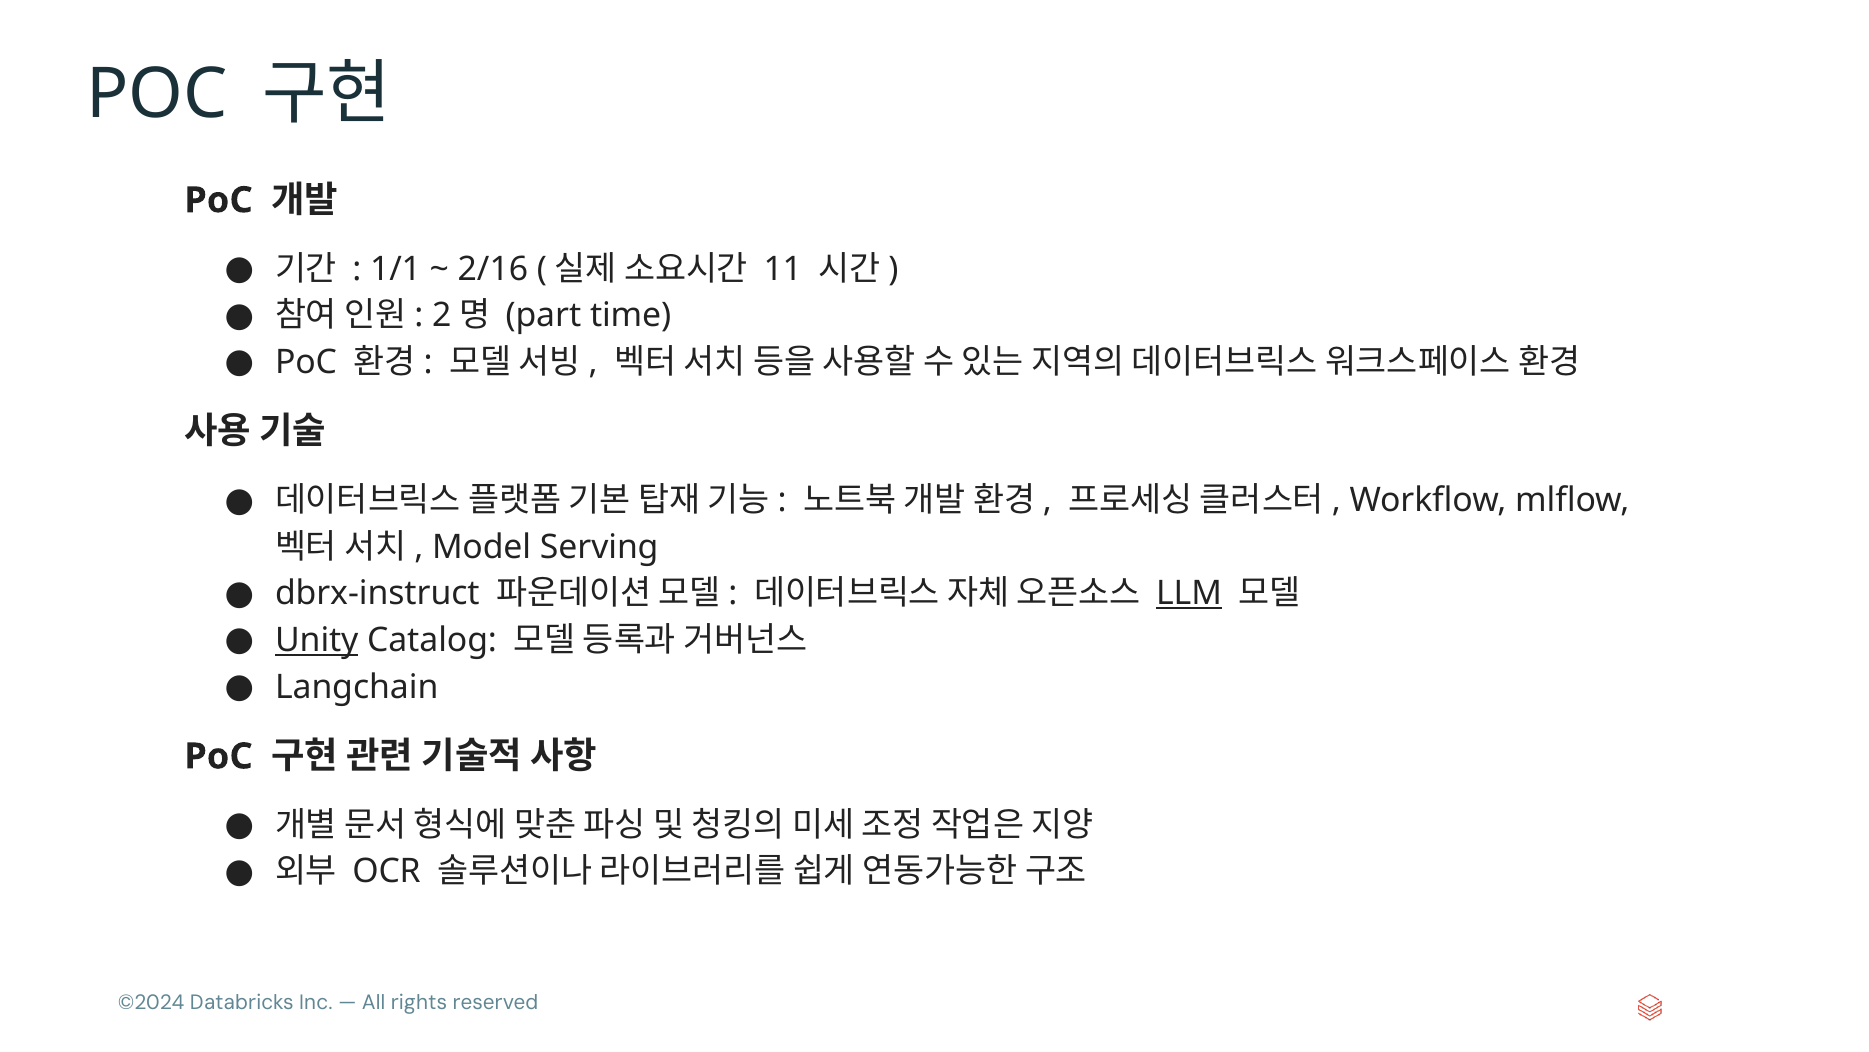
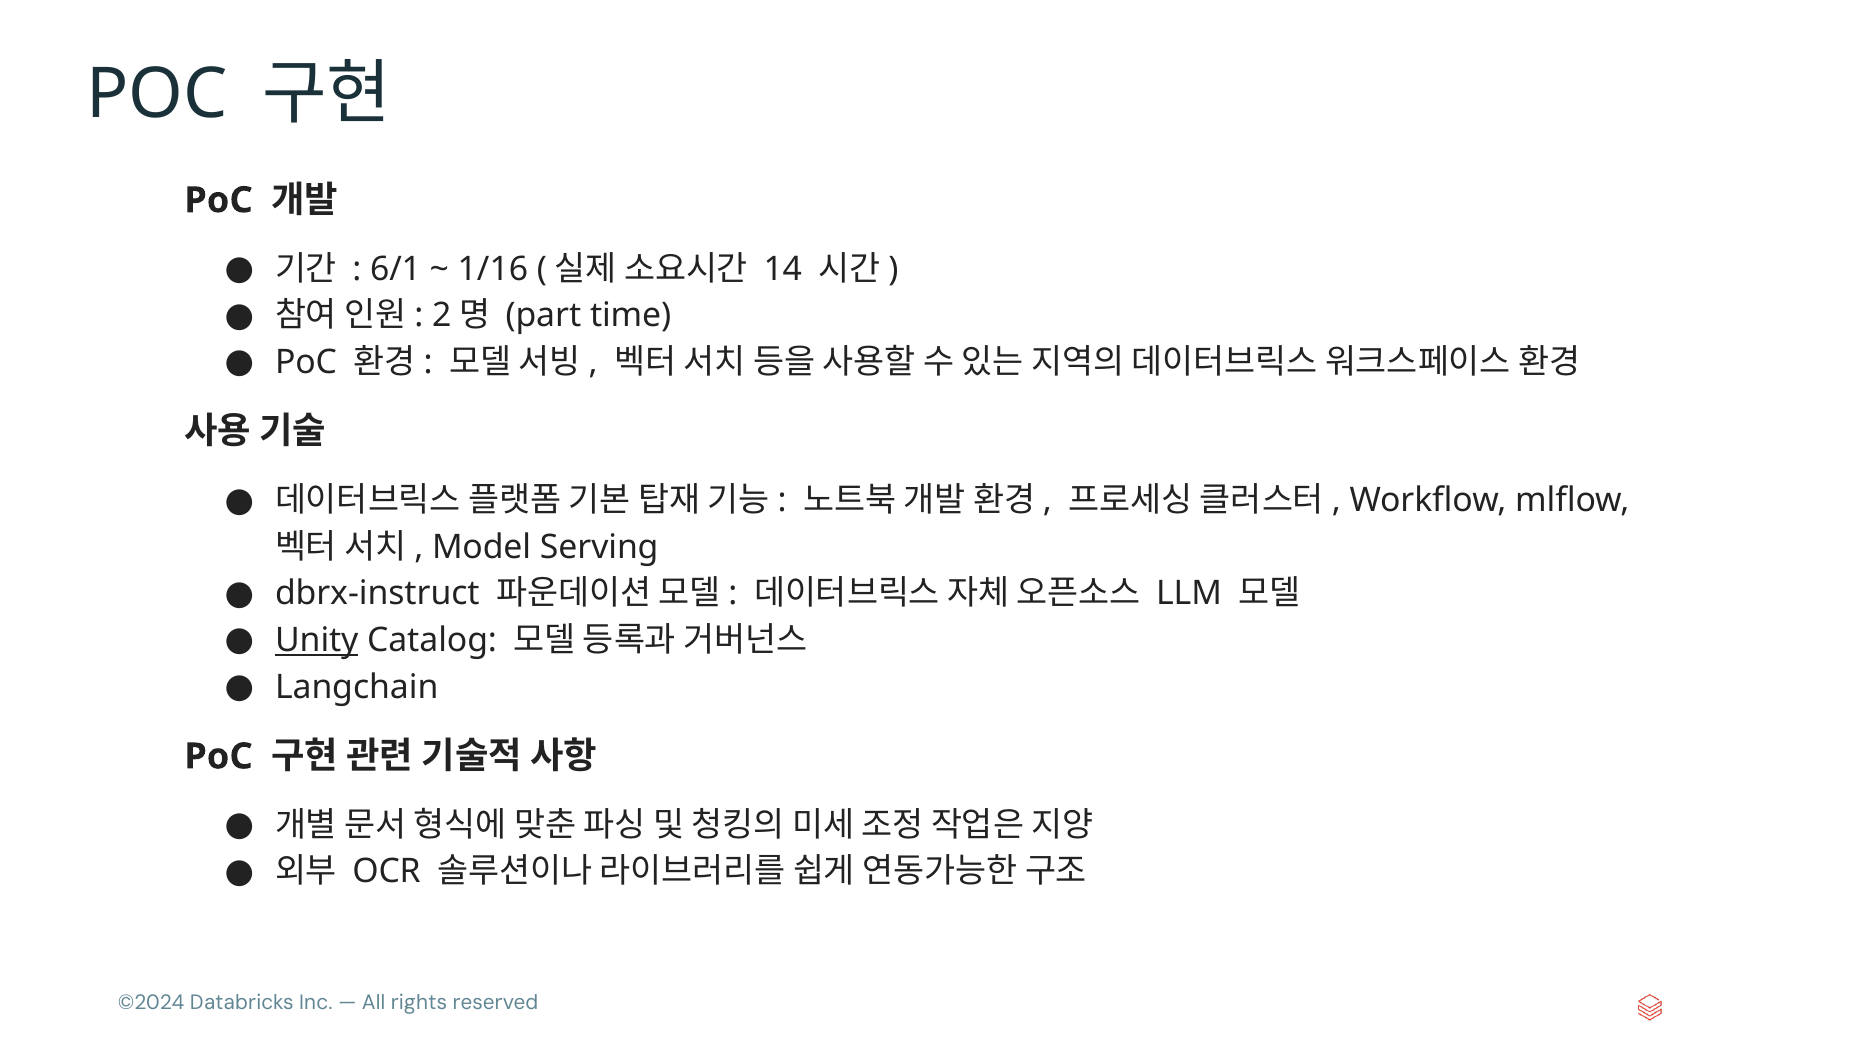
1/1: 1/1 -> 6/1 (396, 269)
2/16: 2/16 -> 1/16 (493, 269)
11: 11 -> 14 (783, 269)
LLM underline: present -> none (1189, 593)
